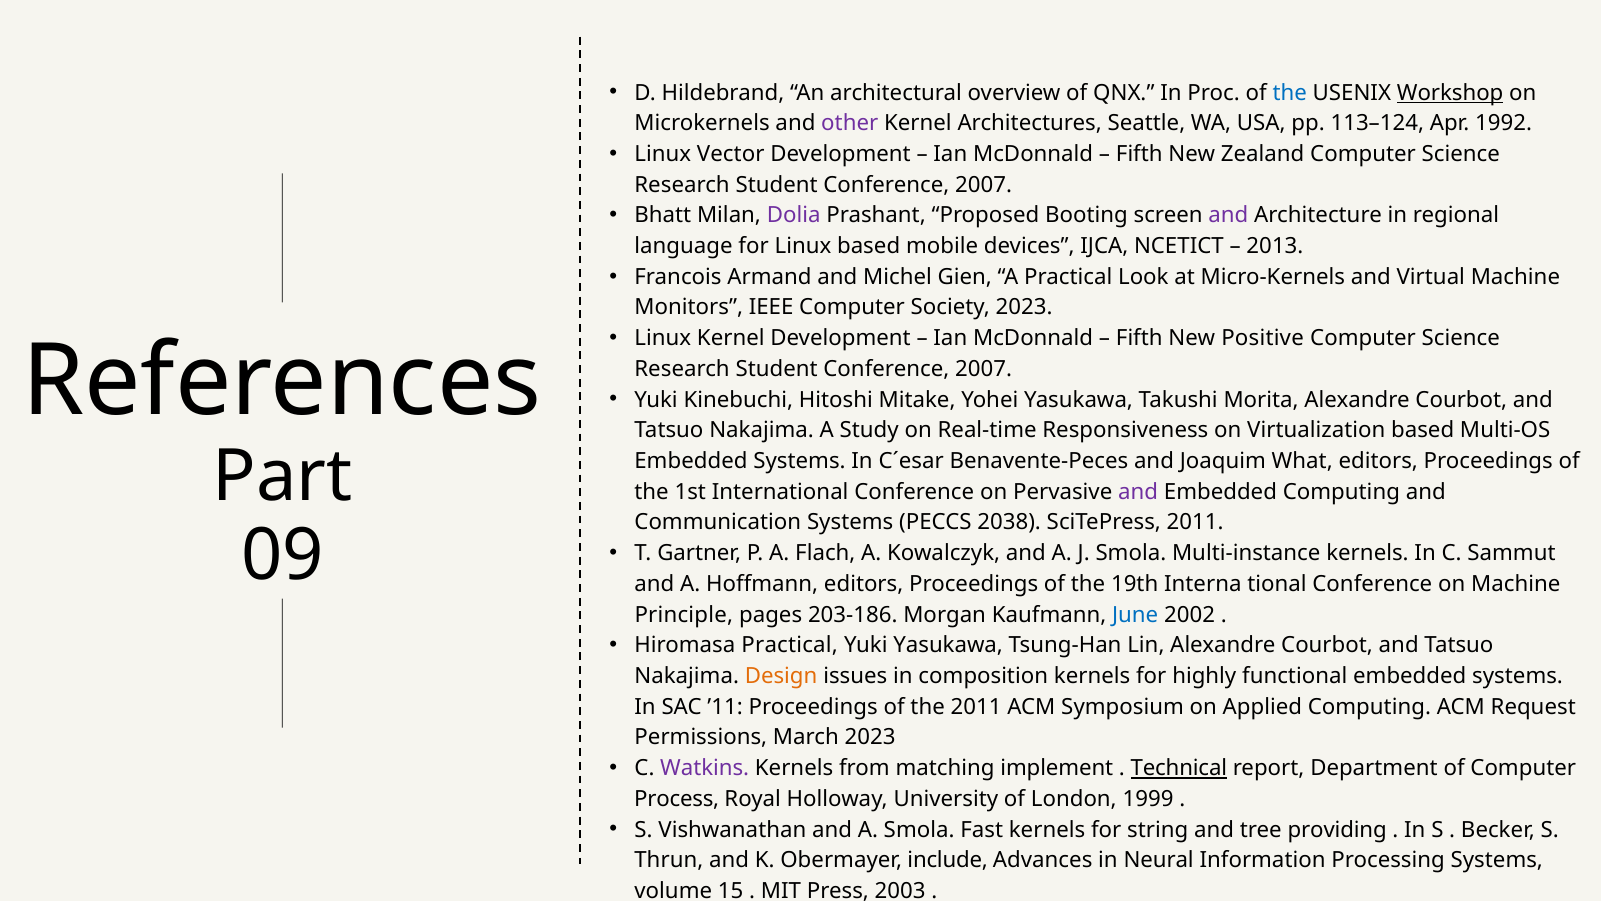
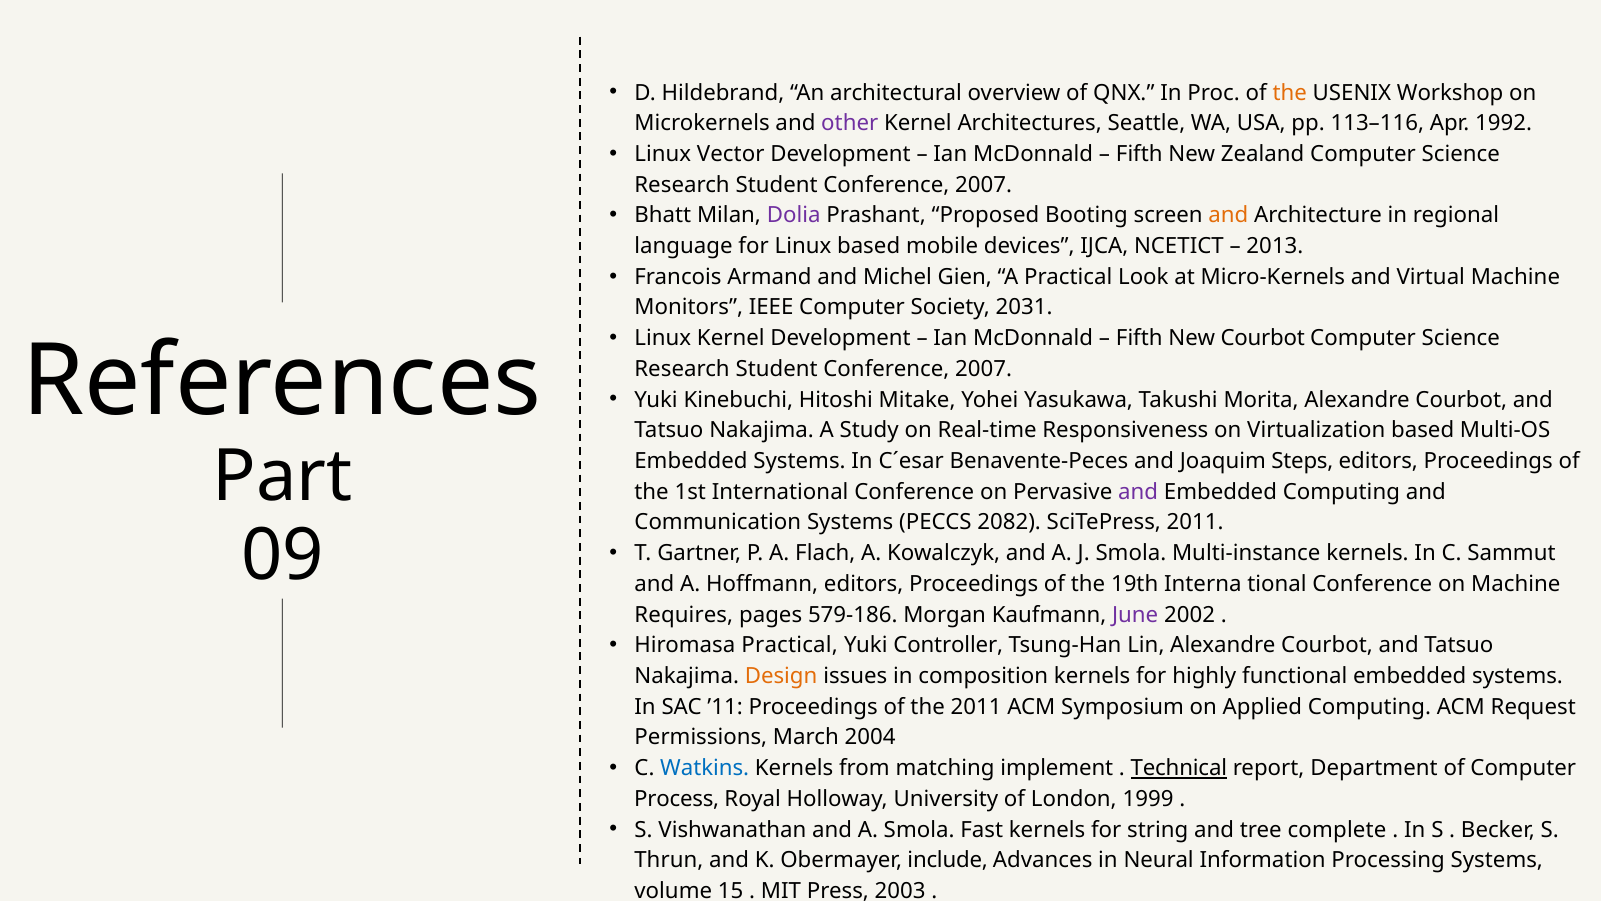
the colour: blue -> orange (1290, 93)
Workshop underline: present -> none (1450, 93)
113–124: 113–124 -> 113–116 (1377, 123)
and colour: purple -> orange (1228, 215)
Society 2023: 2023 -> 2031 (1024, 307)
New Positive: Positive -> Courbot (1263, 338)
What: What -> Steps (1302, 461)
2038: 2038 -> 2082 (1009, 522)
Principle: Principle -> Requires (684, 614)
203-186: 203-186 -> 579-186 (853, 614)
June colour: blue -> purple (1135, 614)
Yuki Yasukawa: Yasukawa -> Controller (948, 645)
March 2023: 2023 -> 2004 (870, 737)
Watkins colour: purple -> blue (705, 768)
providing: providing -> complete (1337, 829)
